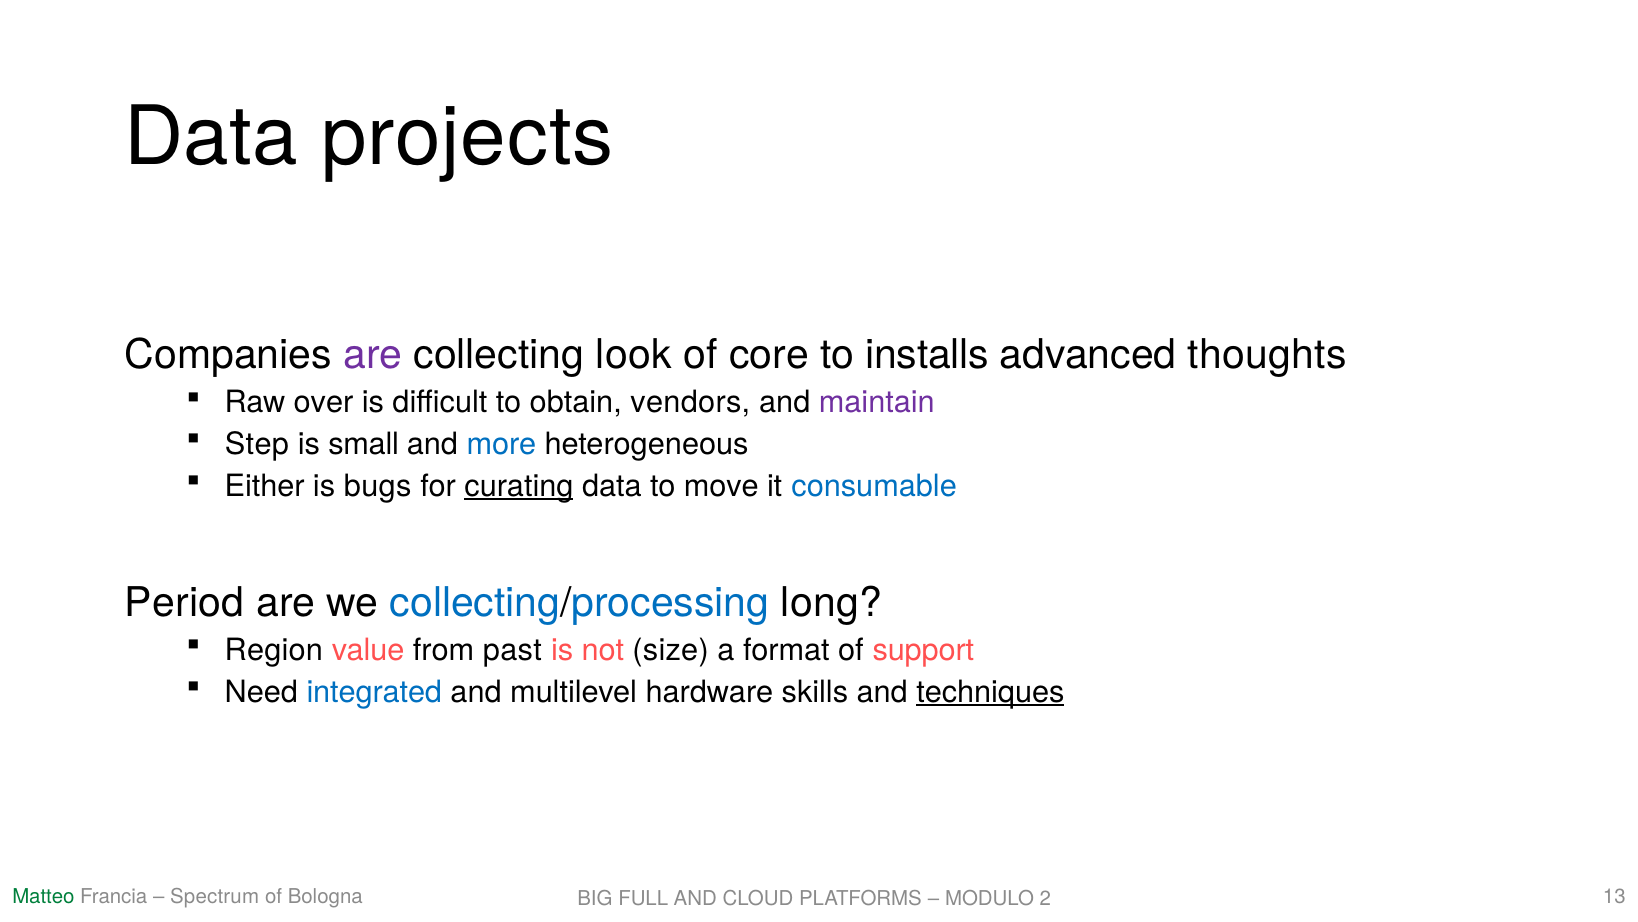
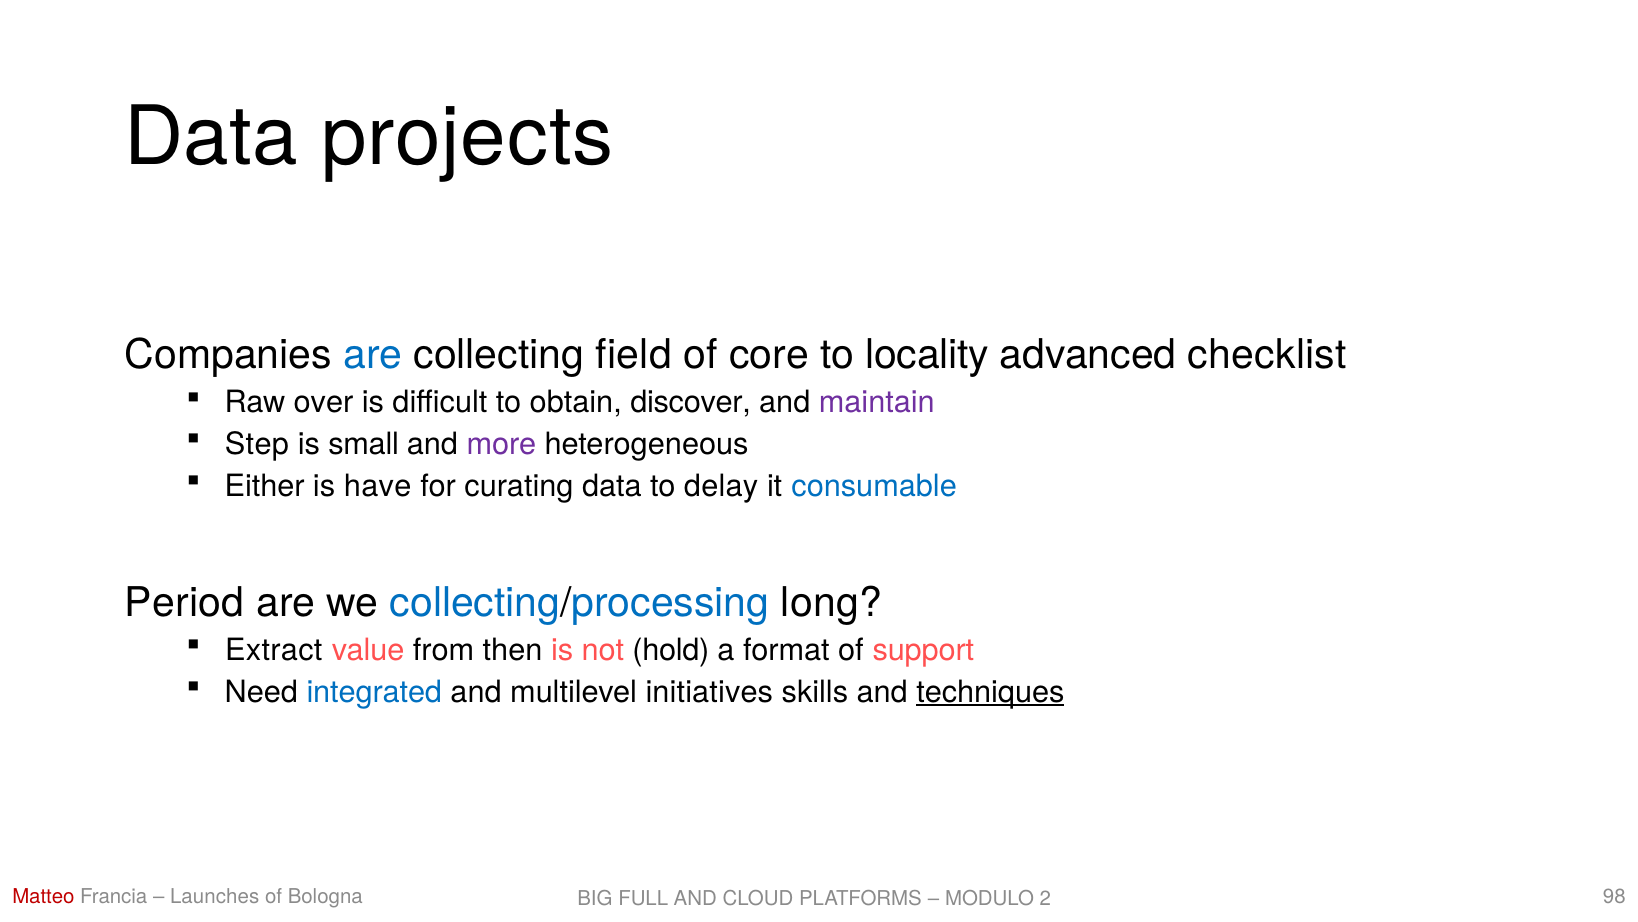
are colour: purple -> blue (373, 355)
look: look -> field (634, 355)
installs: installs -> locality (927, 355)
thoughts: thoughts -> checklist (1267, 355)
vendors: vendors -> discover (691, 402)
more colour: blue -> purple (501, 444)
bugs: bugs -> have (378, 486)
curating underline: present -> none (519, 486)
move: move -> delay (721, 486)
Region: Region -> Extract (274, 650)
past: past -> then (513, 650)
size: size -> hold (671, 650)
hardware: hardware -> initiatives (709, 692)
Matteo colour: green -> red (43, 896)
Spectrum: Spectrum -> Launches (215, 896)
13: 13 -> 98 (1614, 896)
